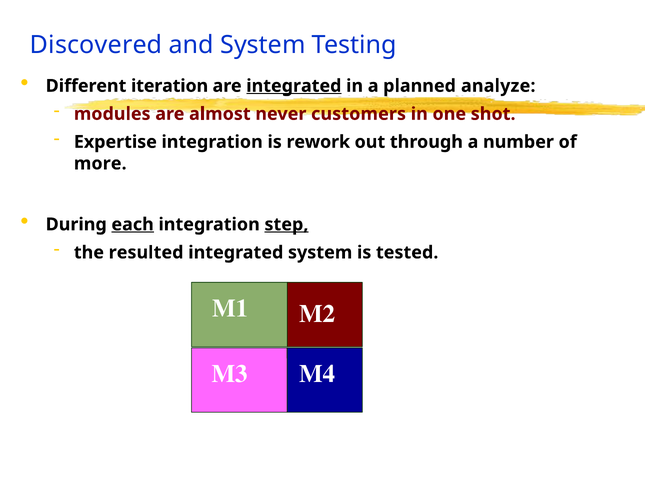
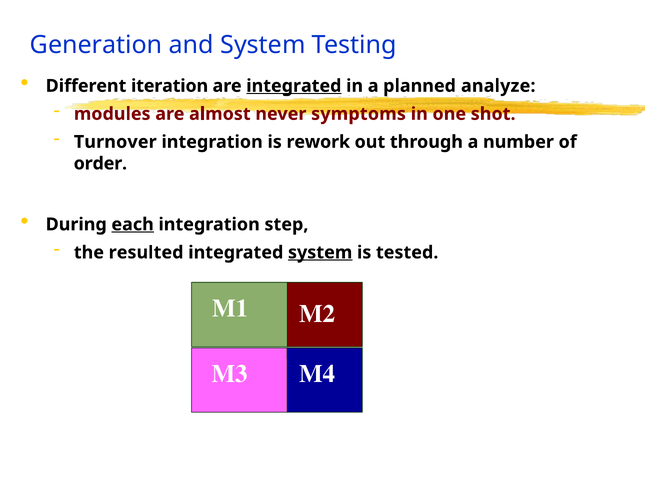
Discovered: Discovered -> Generation (96, 45)
customers: customers -> symptoms (359, 114)
Expertise: Expertise -> Turnover (115, 142)
more: more -> order (100, 163)
step underline: present -> none (286, 224)
system underline: none -> present (320, 252)
